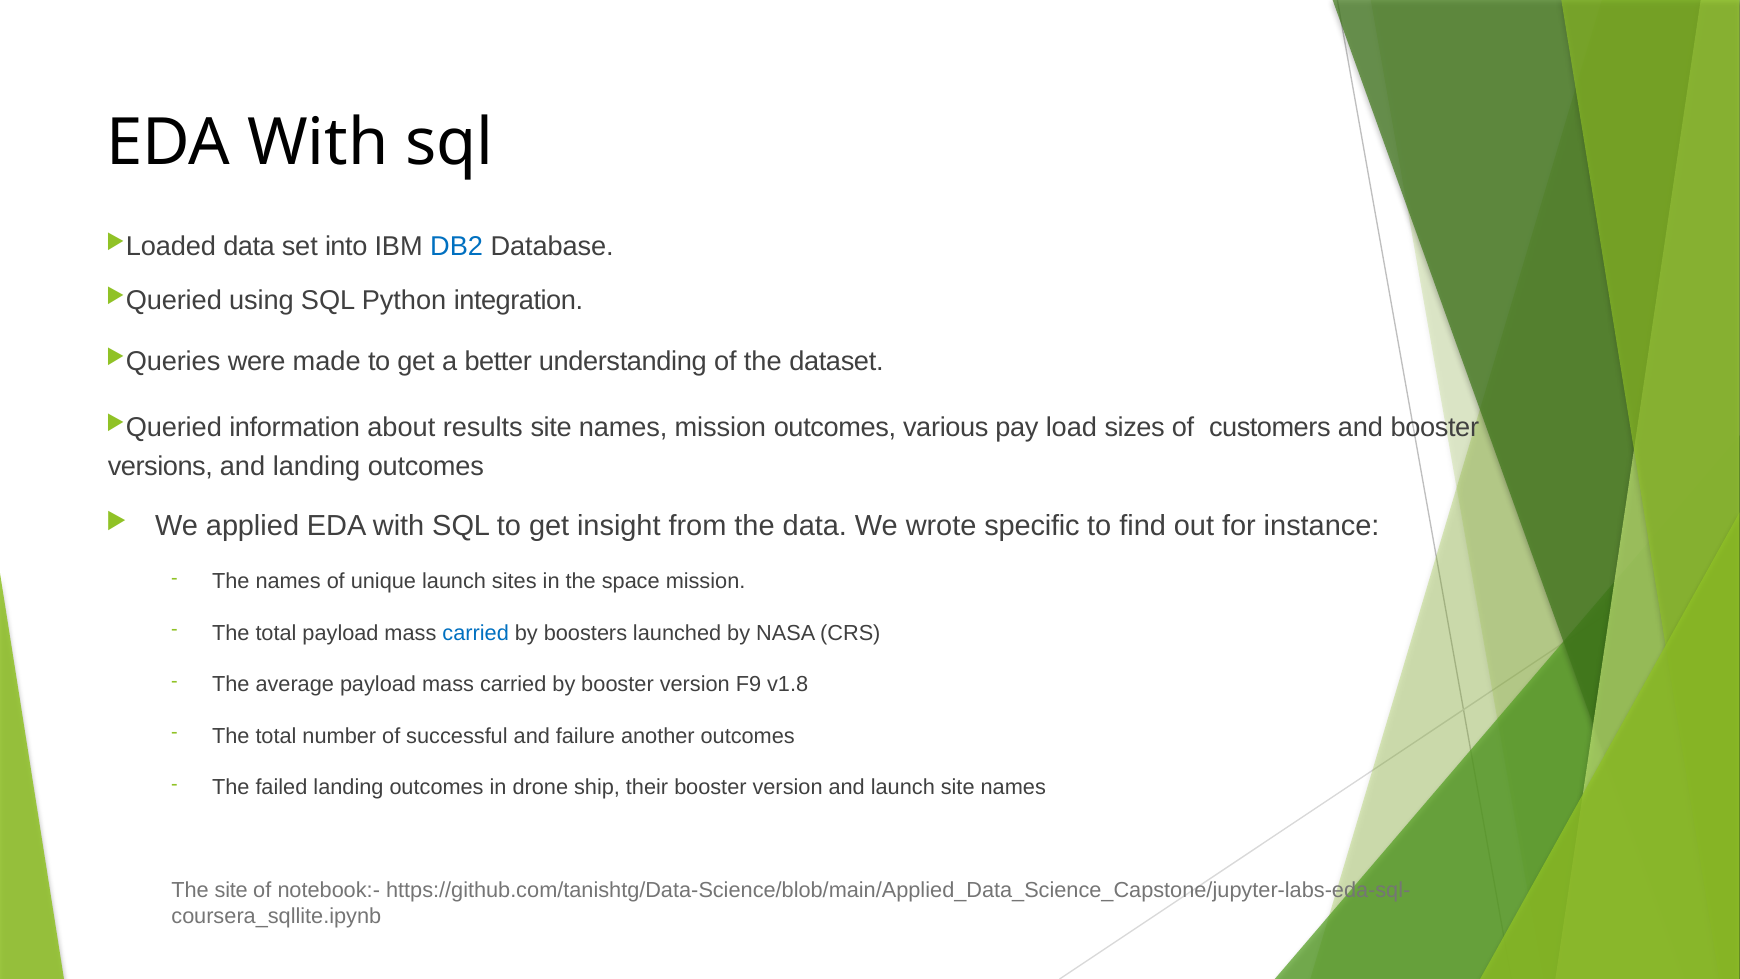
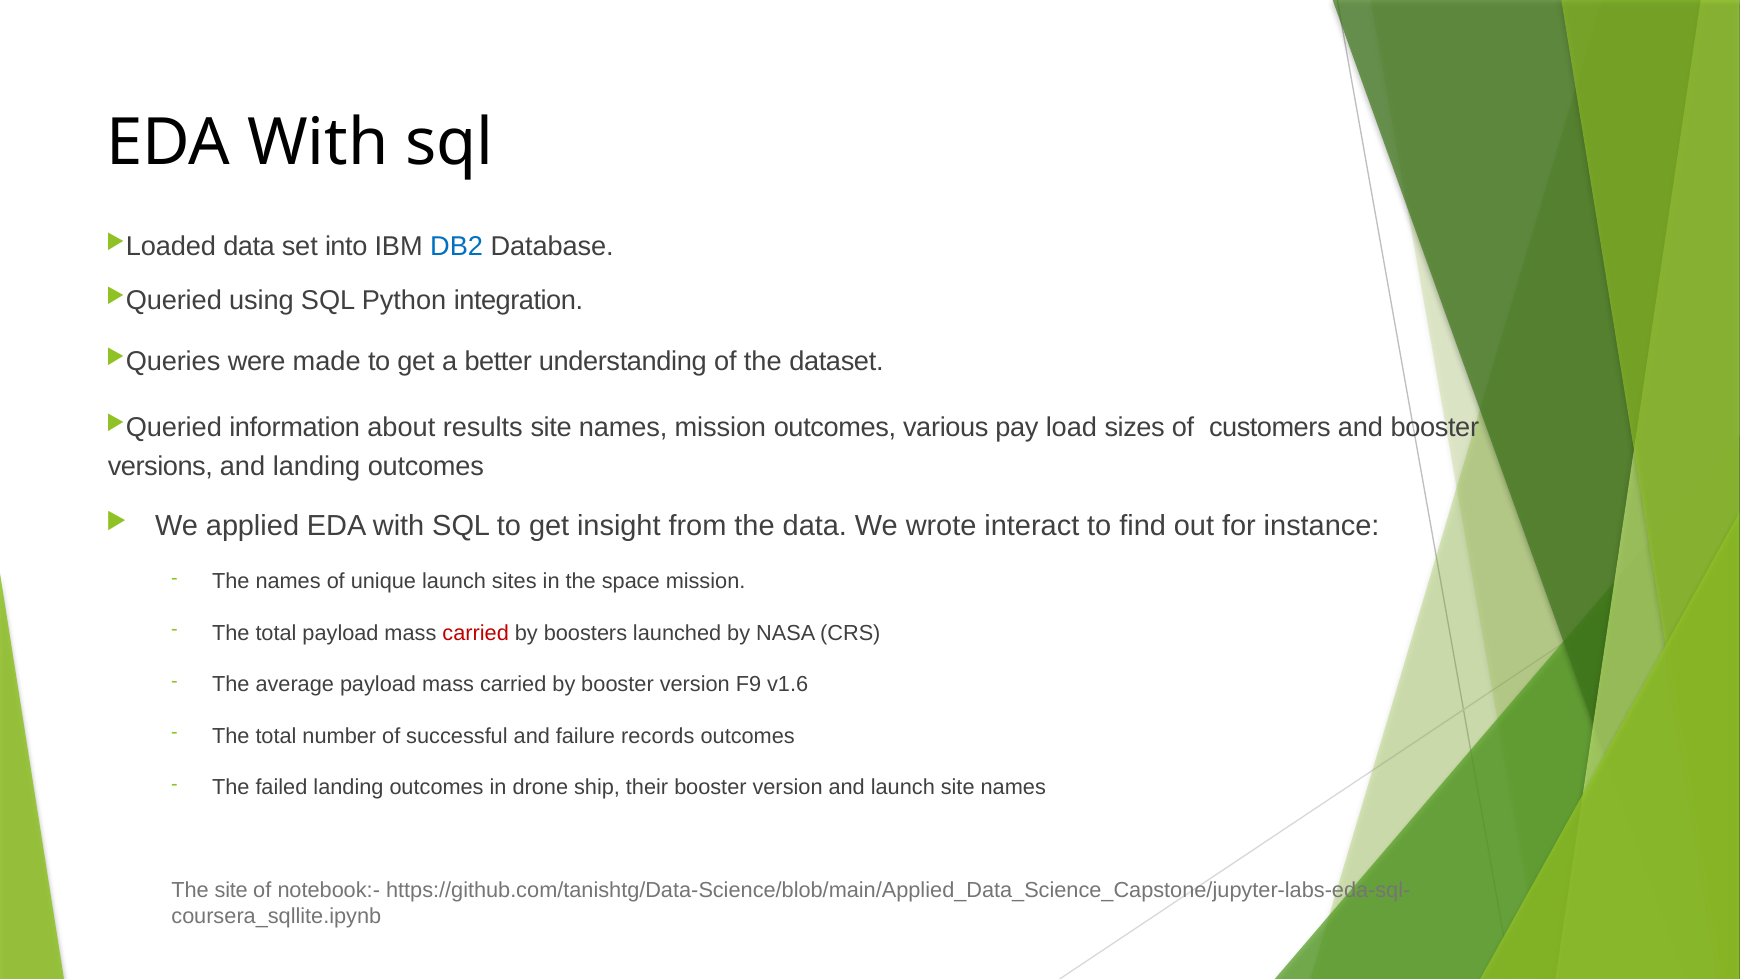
specific: specific -> interact (1032, 526)
carried colour: blue -> red (476, 633)
v1.8: v1.8 -> v1.6 (788, 684)
another: another -> records (658, 736)
